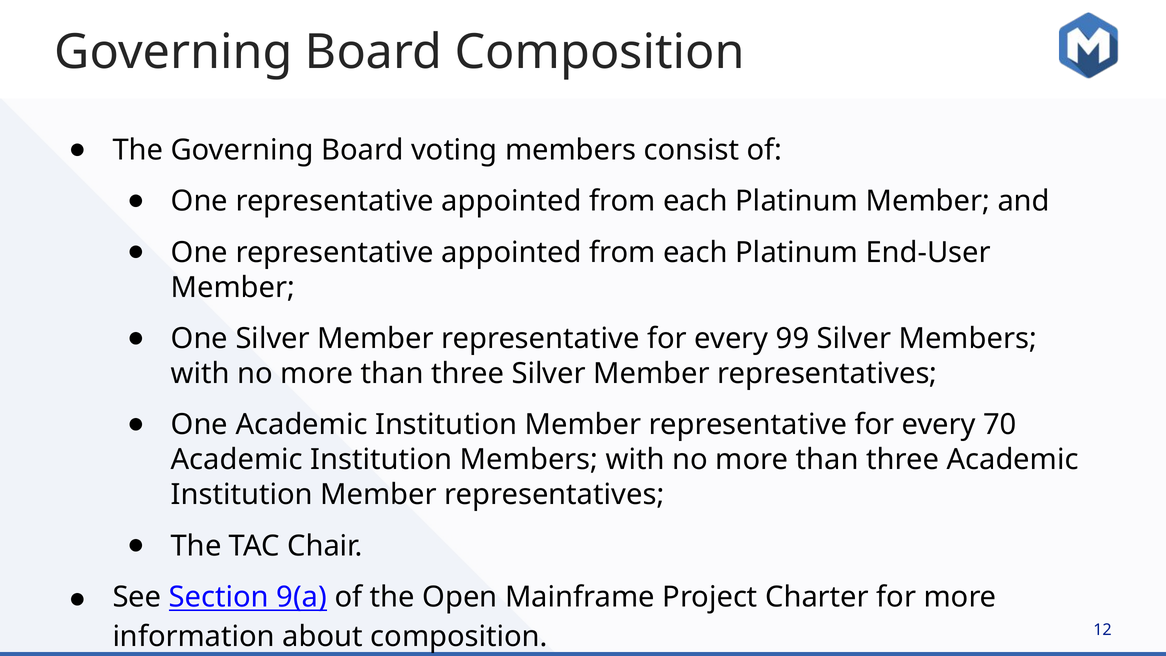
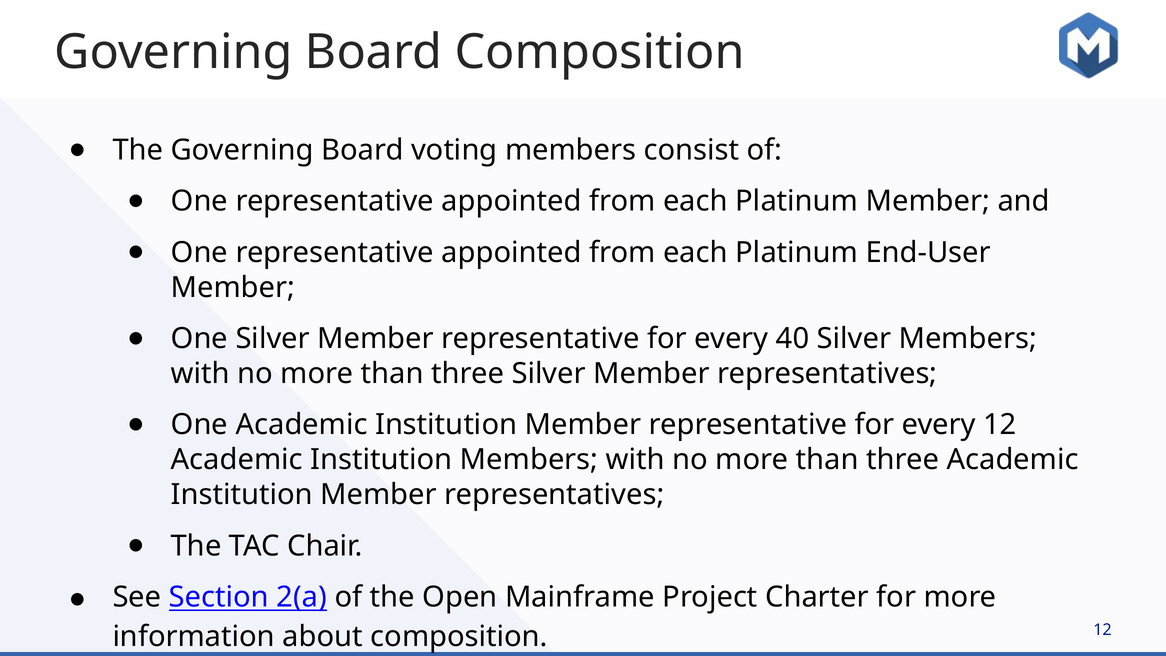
99: 99 -> 40 (793, 339)
every 70: 70 -> 12 (1000, 425)
9(a: 9(a -> 2(a (302, 597)
